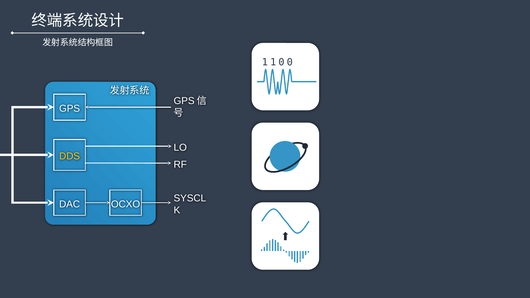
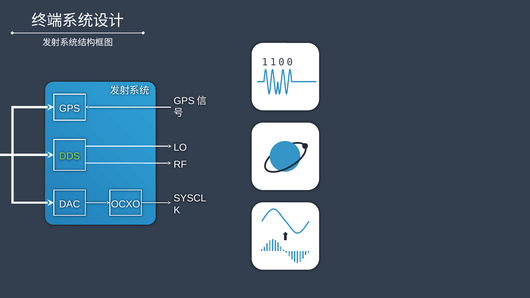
DDS colour: yellow -> light green (70, 156)
